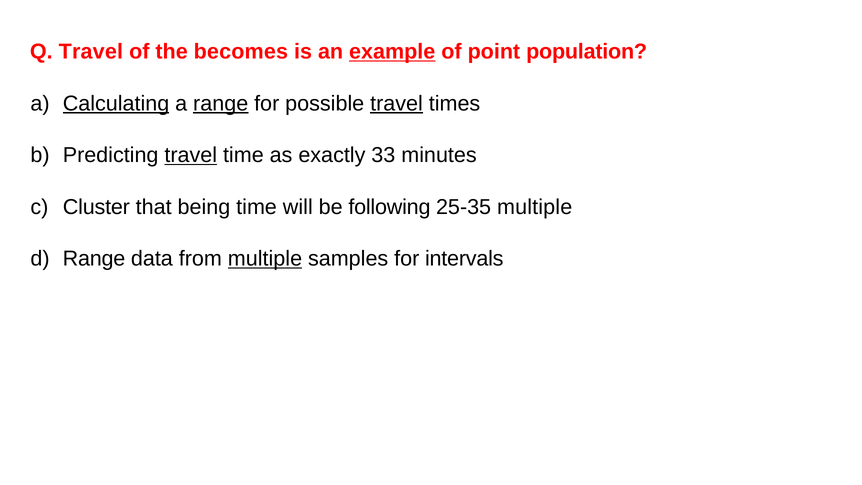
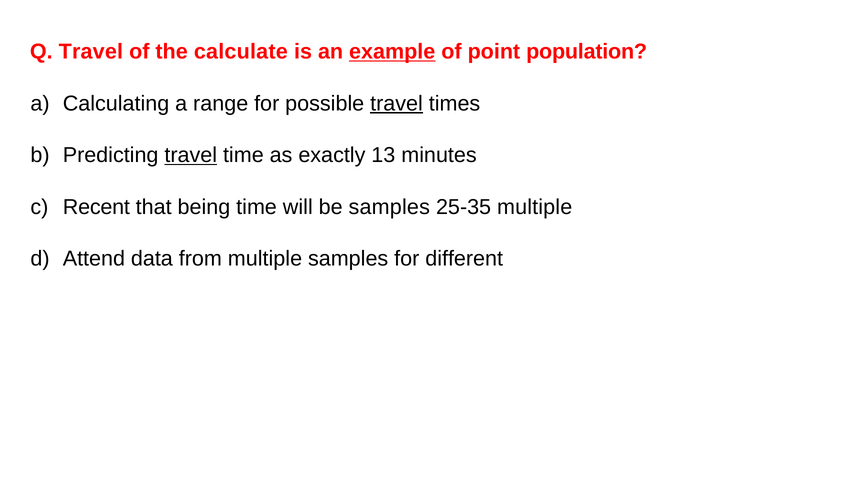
becomes: becomes -> calculate (241, 52)
Calculating underline: present -> none (116, 103)
range underline: present -> none (221, 103)
33: 33 -> 13 (383, 155)
Cluster: Cluster -> Recent (96, 207)
be following: following -> samples (389, 207)
Range: Range -> Attend (94, 259)
multiple underline: present -> none (265, 259)
intervals: intervals -> different (464, 259)
